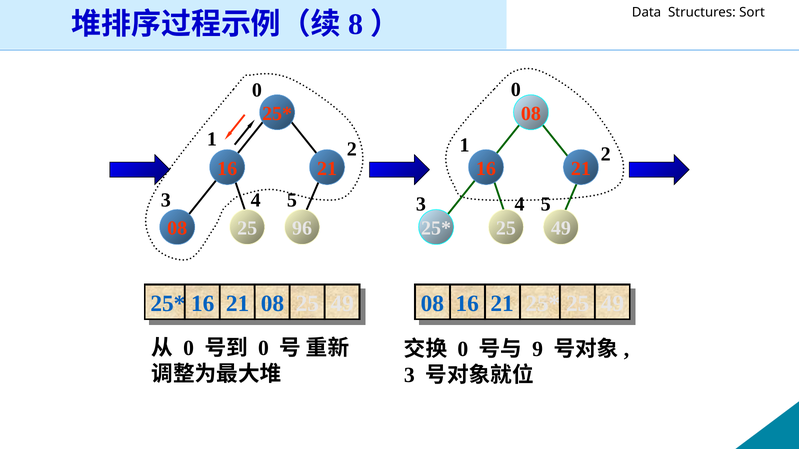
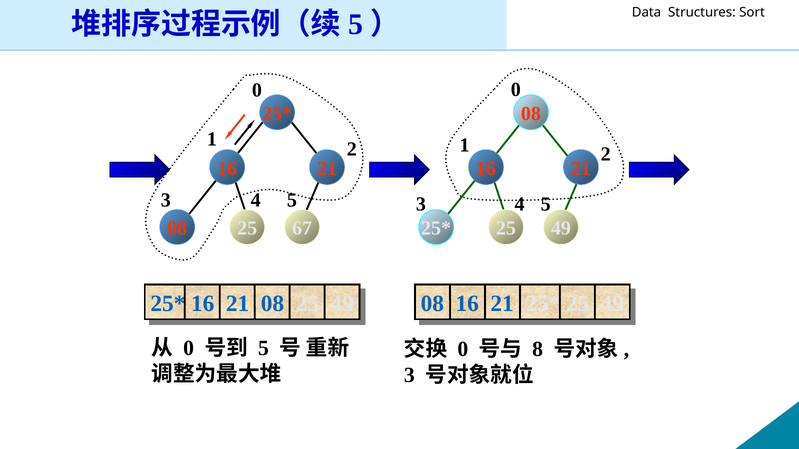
8: 8 -> 5 (356, 24)
96: 96 -> 67 (302, 229)
0: 0 -> 5 (263, 349)
9: 9 -> 8 (538, 350)
